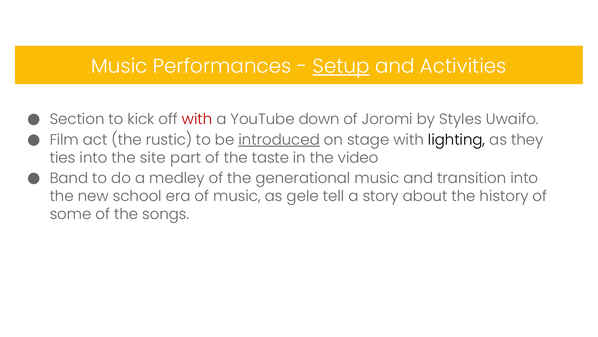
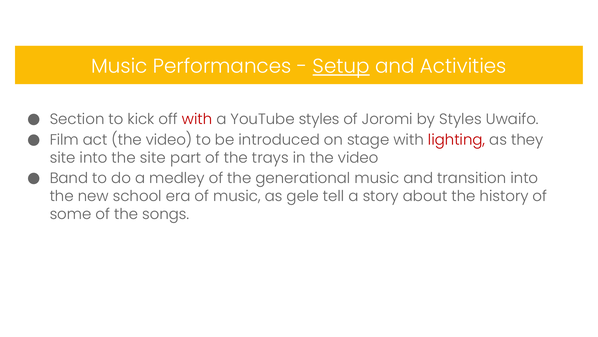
YouTube down: down -> styles (319, 119)
act the rustic: rustic -> video (169, 140)
introduced underline: present -> none (279, 140)
lighting colour: black -> red (457, 140)
ties: ties -> site (63, 157)
taste: taste -> trays (270, 157)
